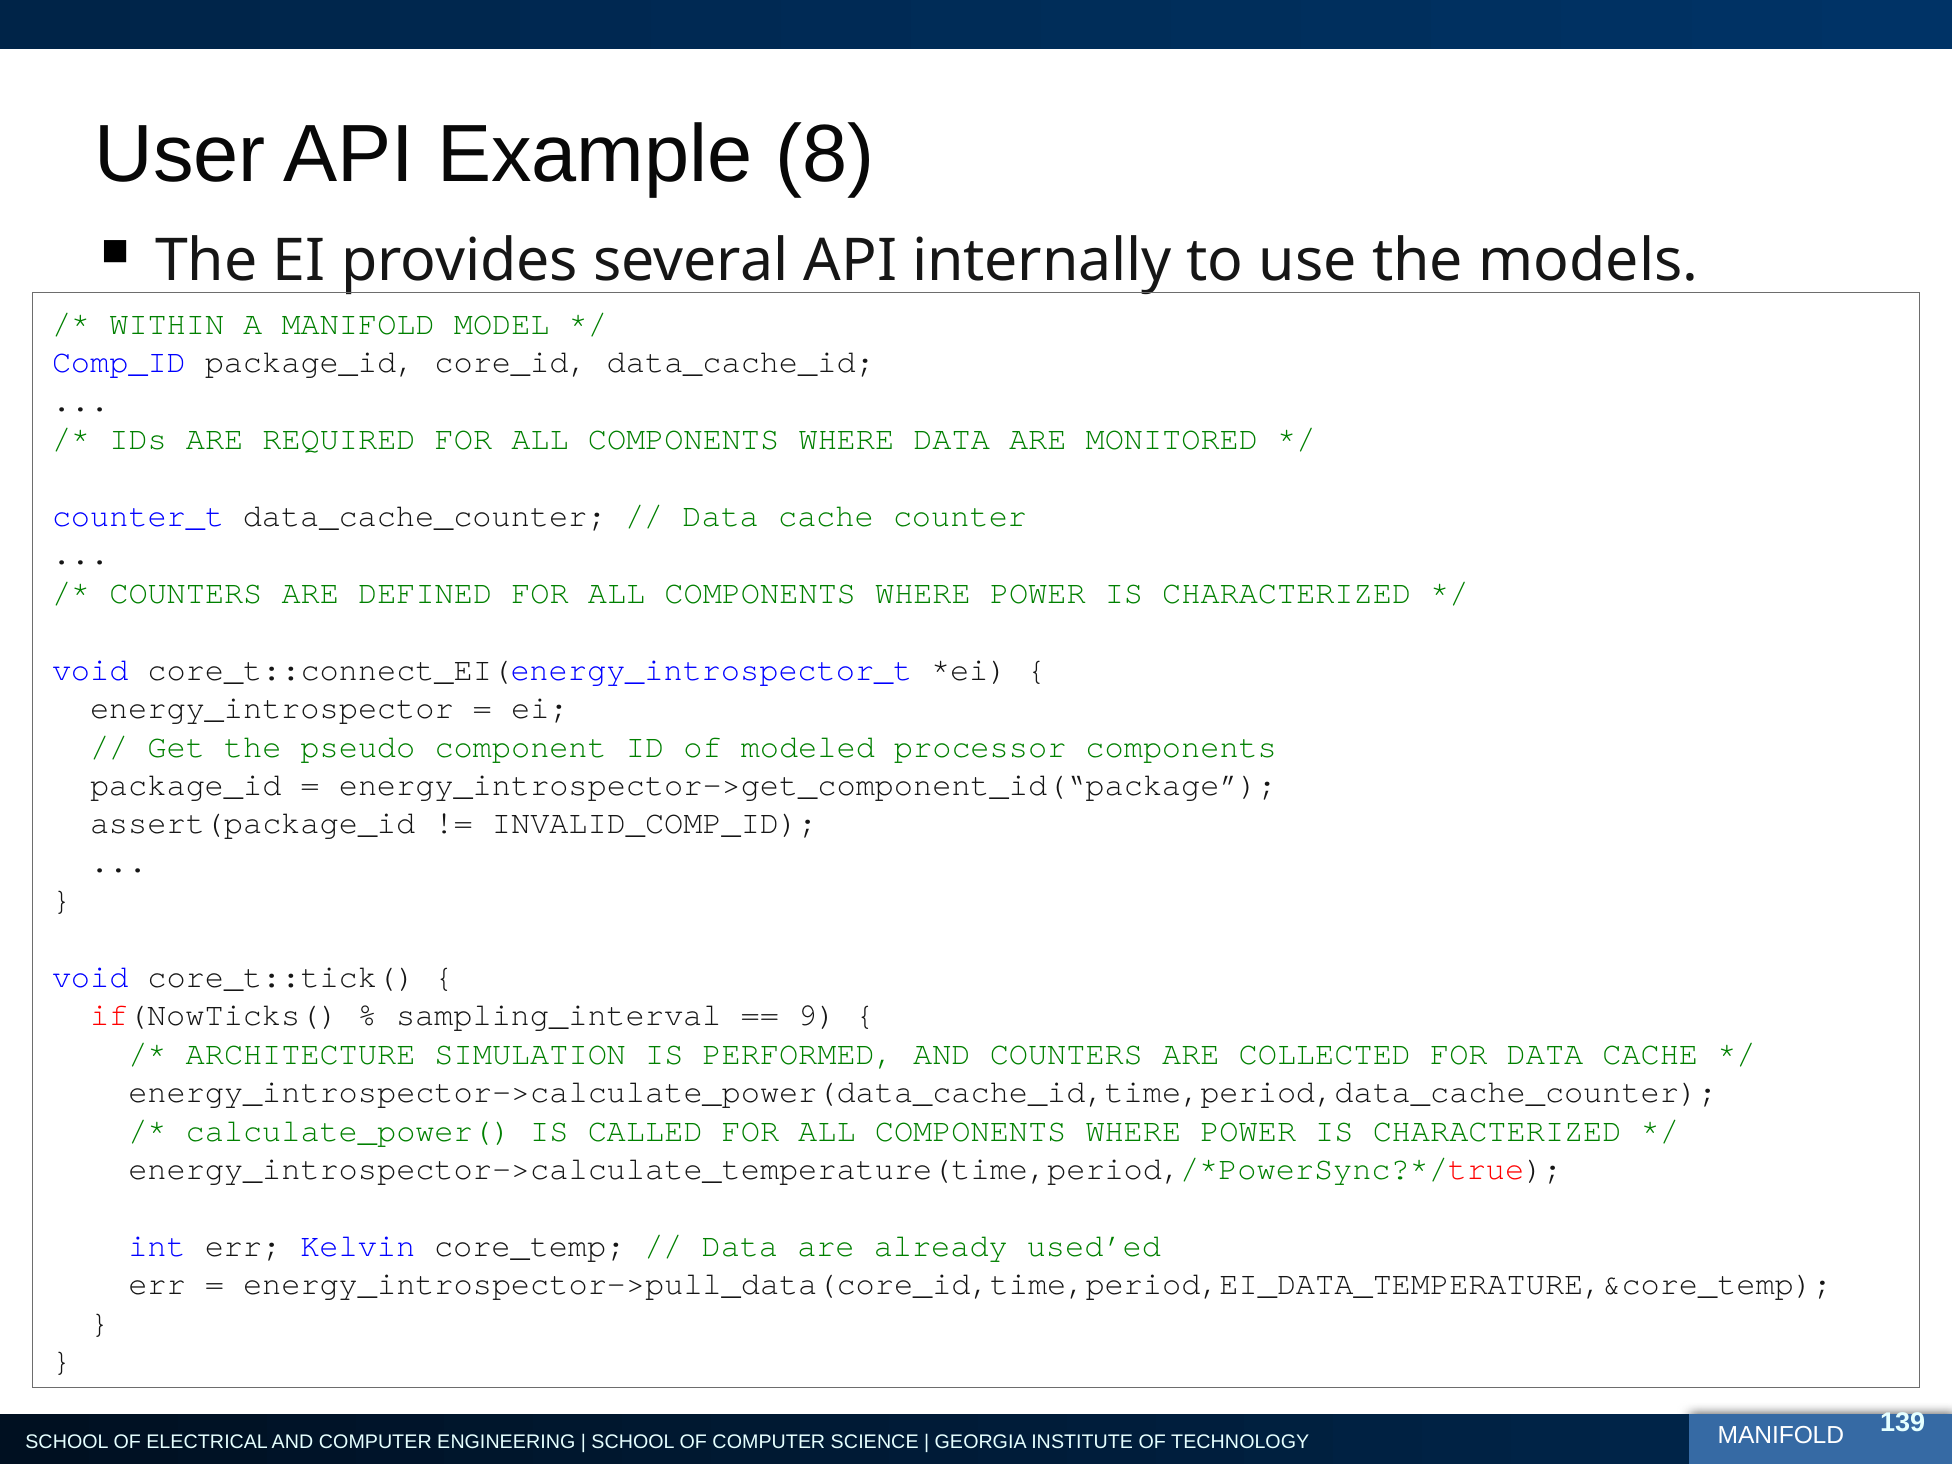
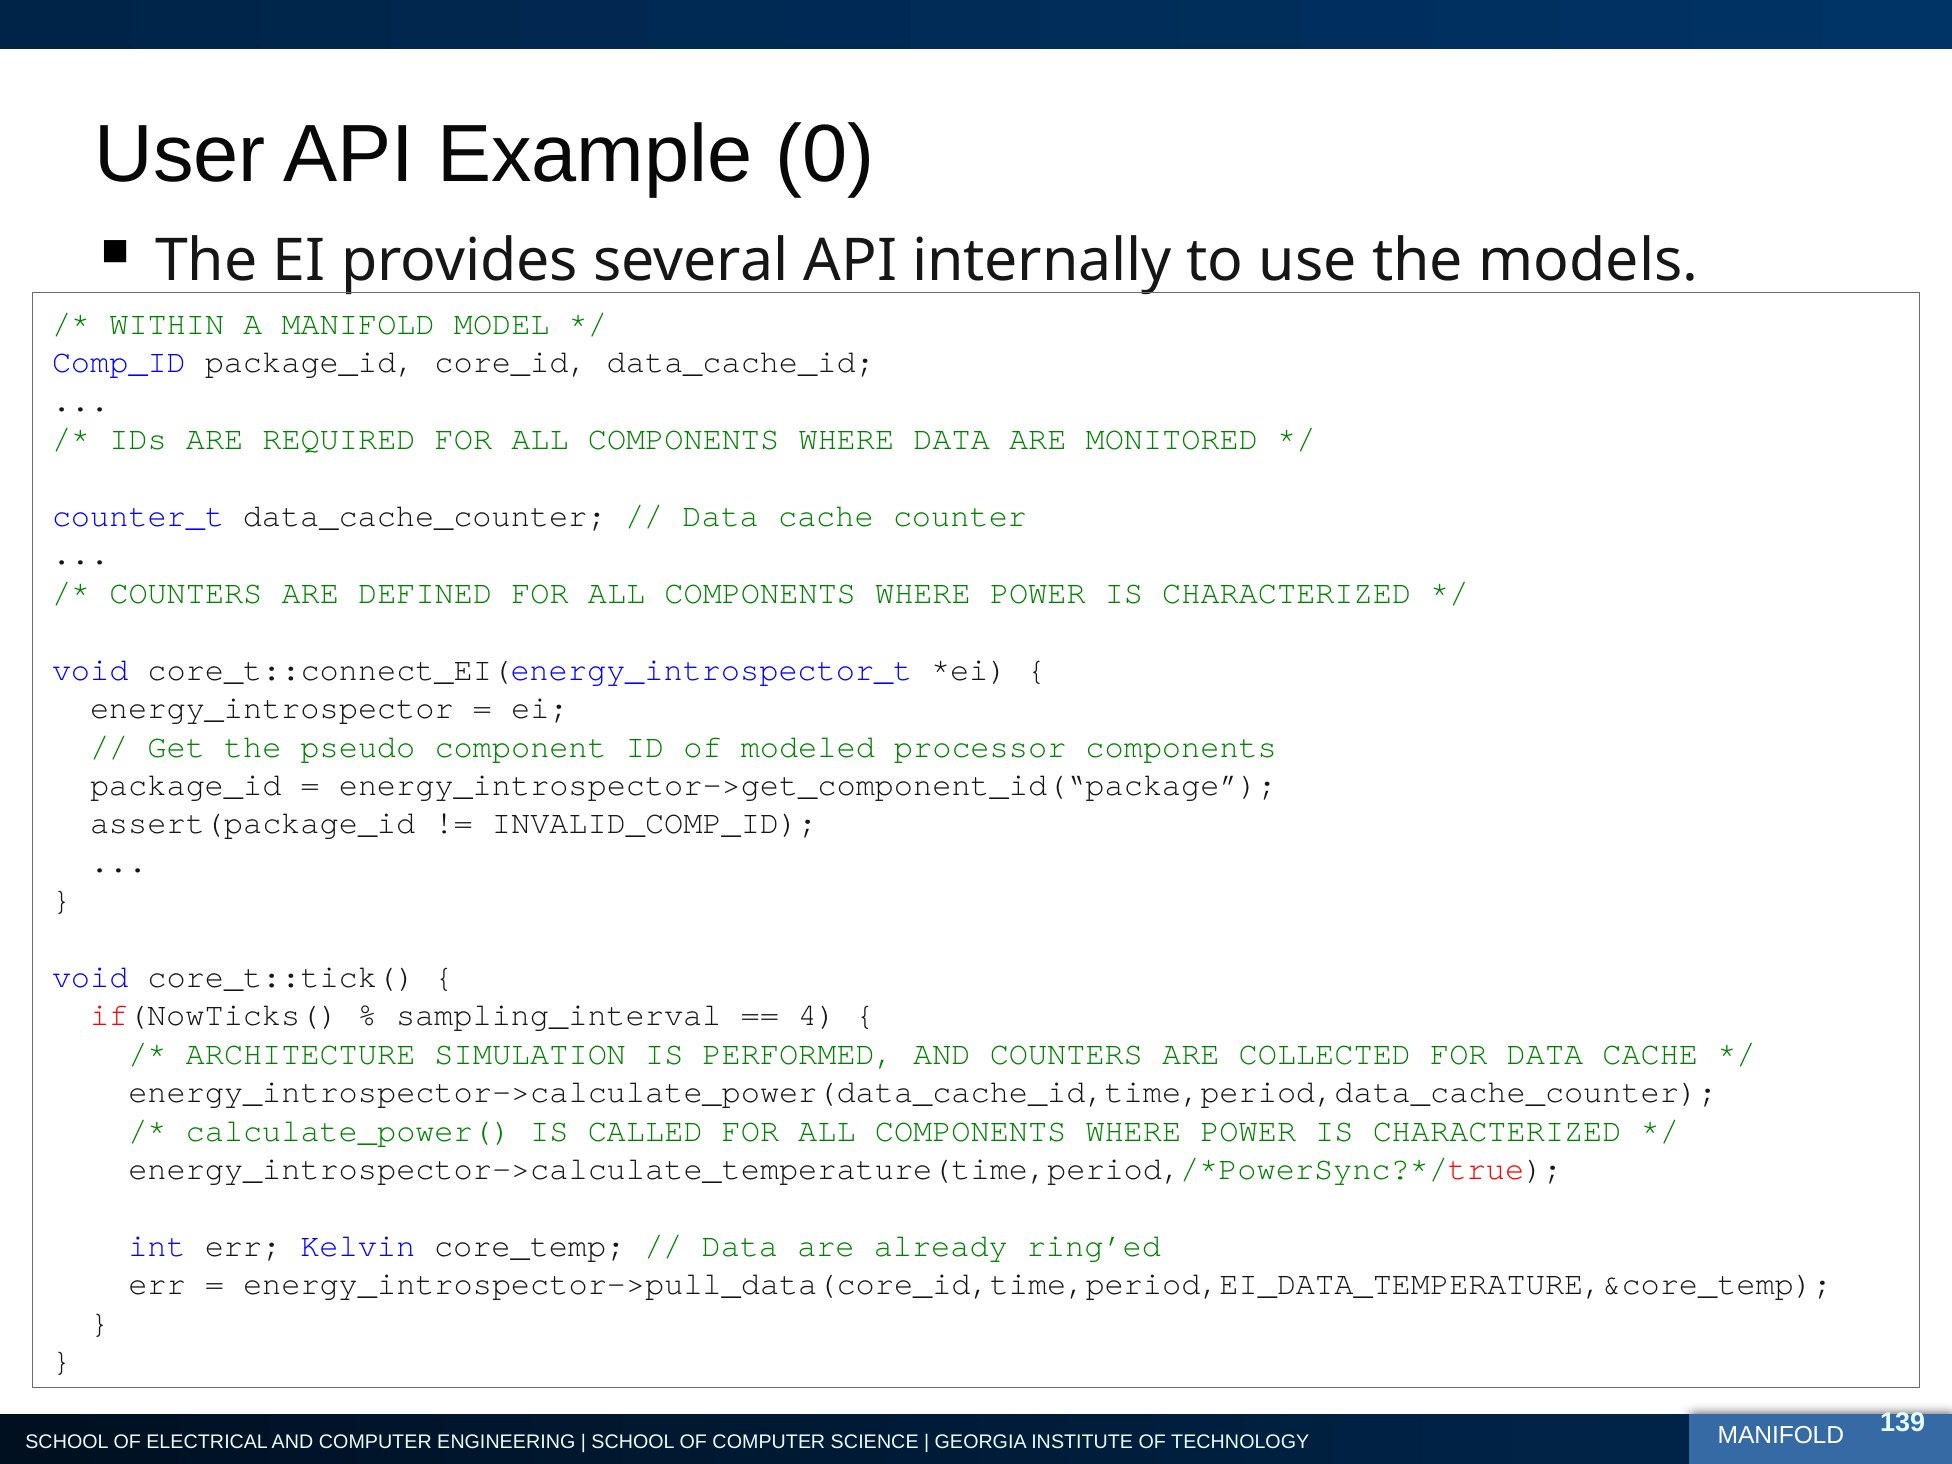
8: 8 -> 0 (825, 155)
9: 9 -> 4 (817, 1015)
used’ed: used’ed -> ring’ed (1094, 1246)
